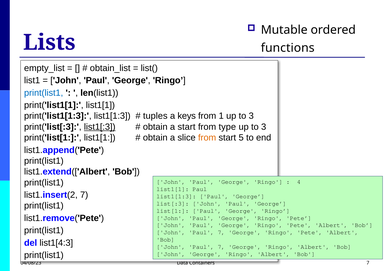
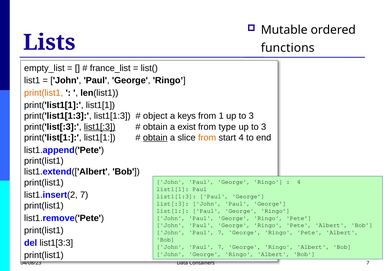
obtain_list: obtain_list -> france_list (110, 68)
print(list1 colour: blue -> orange (44, 93)
tuples: tuples -> object (155, 116)
a start: start -> exist (187, 127)
obtain underline: none -> present (155, 138)
start 5: 5 -> 4 (241, 138)
list1[4:3: list1[4:3 -> list1[3:3 (56, 243)
